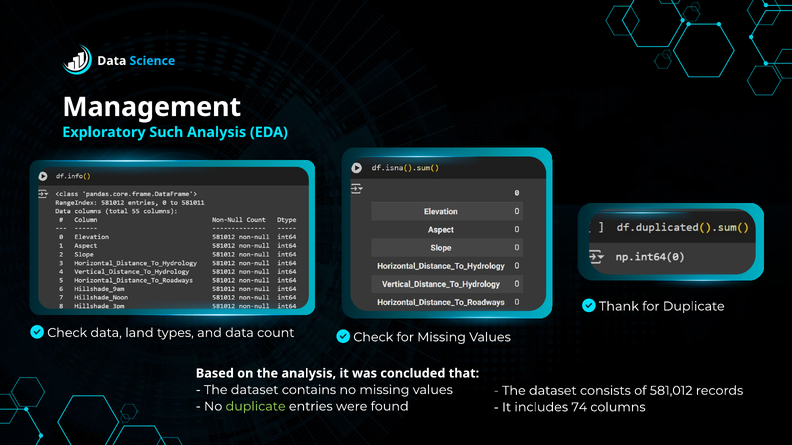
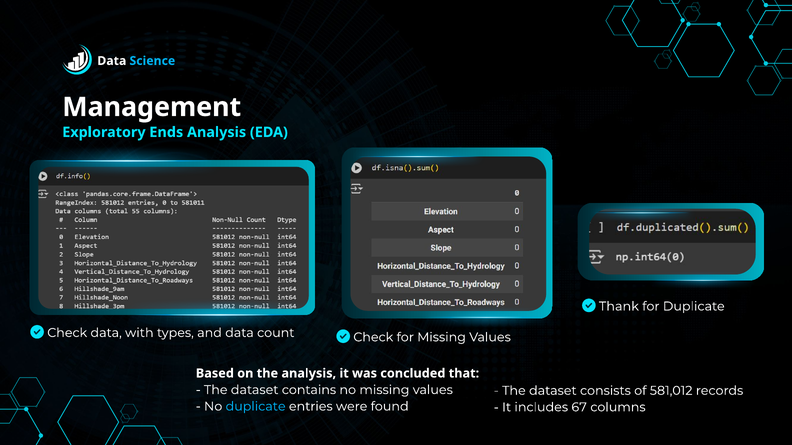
Such: Such -> Ends (166, 132)
land: land -> with (139, 333)
duplicate colour: light green -> light blue (256, 407)
74: 74 -> 67 (579, 408)
